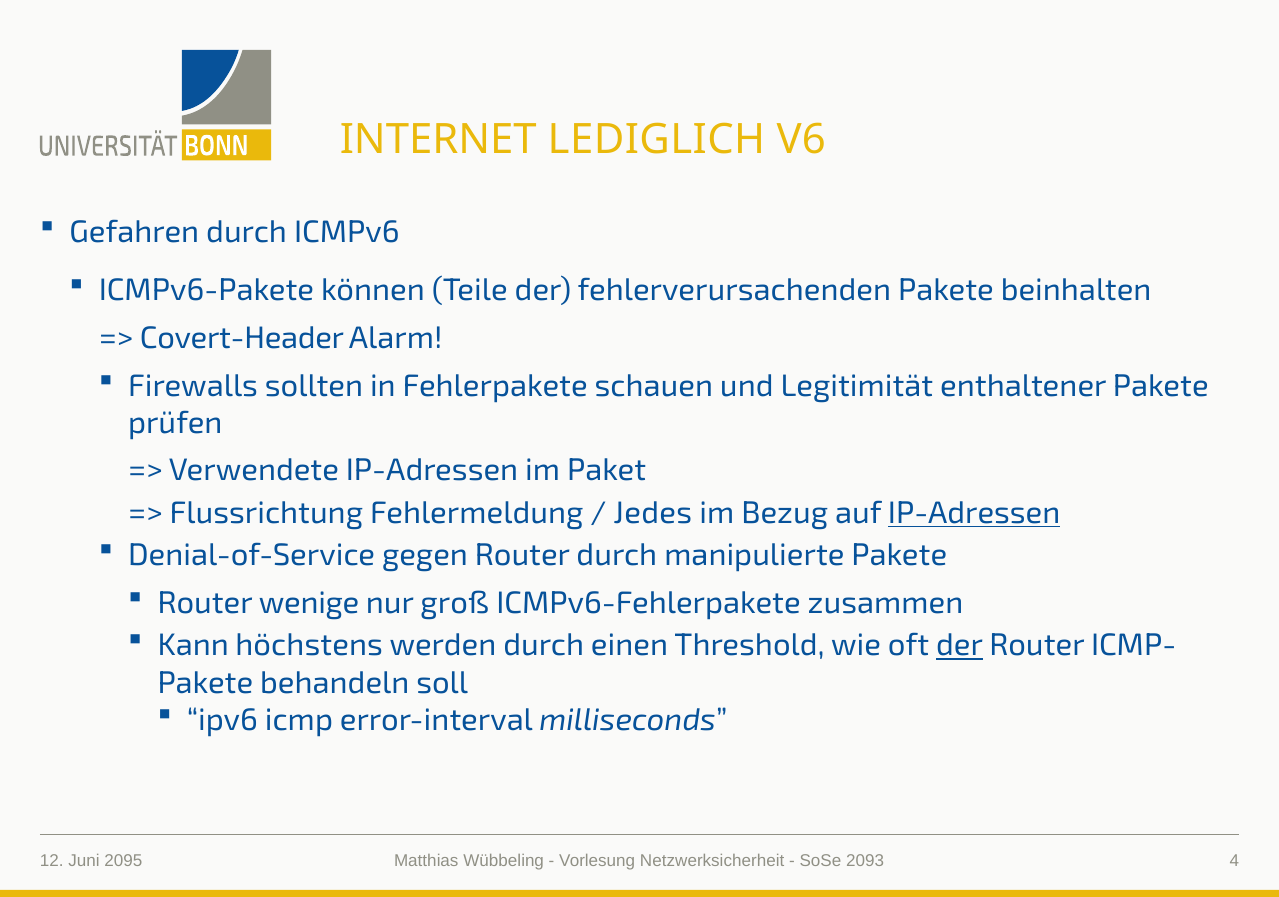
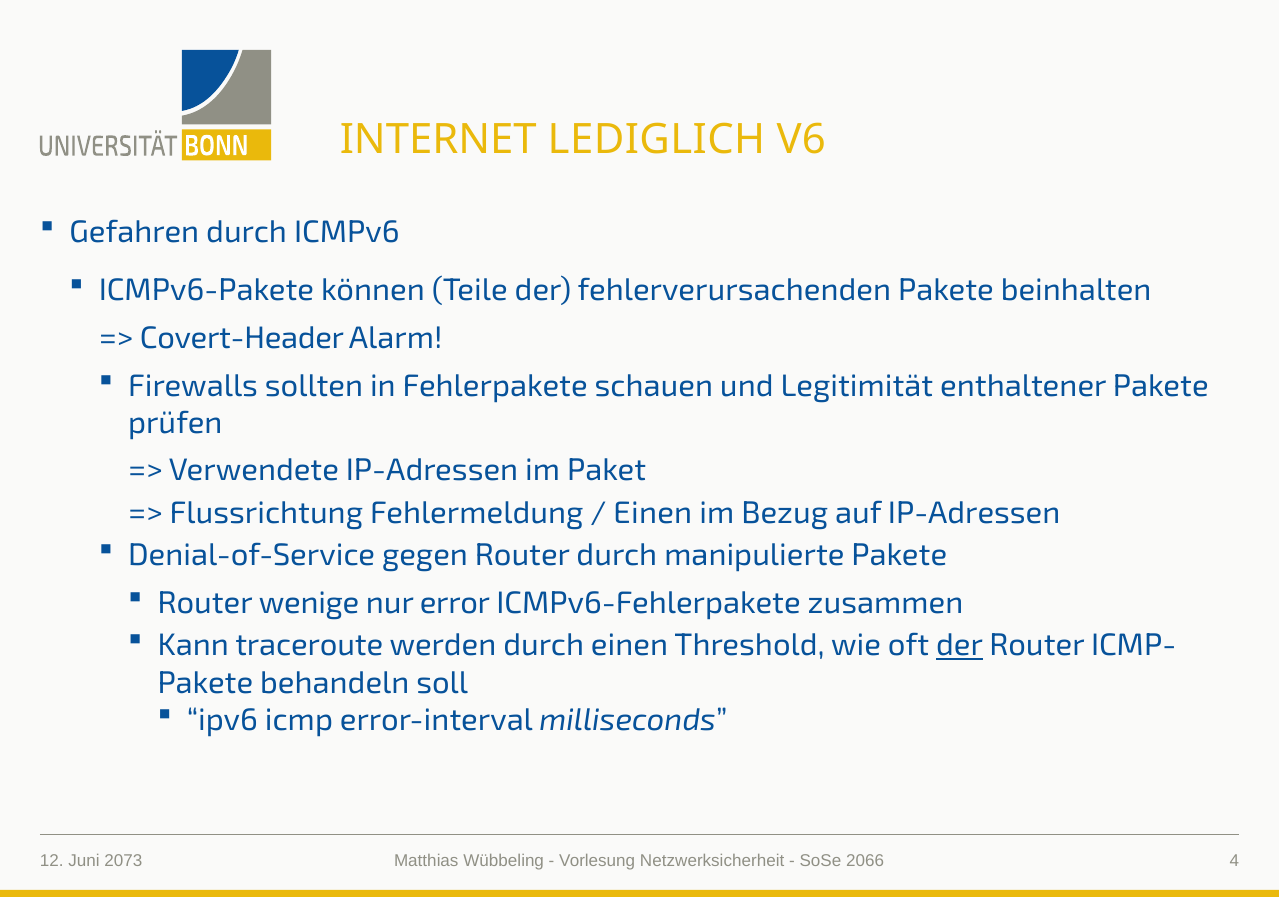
Jedes: Jedes -> Einen (653, 513)
IP-Adressen underline: present -> none (974, 513)
groß: groß -> error (455, 603)
höchstens: höchstens -> traceroute (309, 645)
2095: 2095 -> 2073 (123, 861)
2093: 2093 -> 2066 (865, 861)
